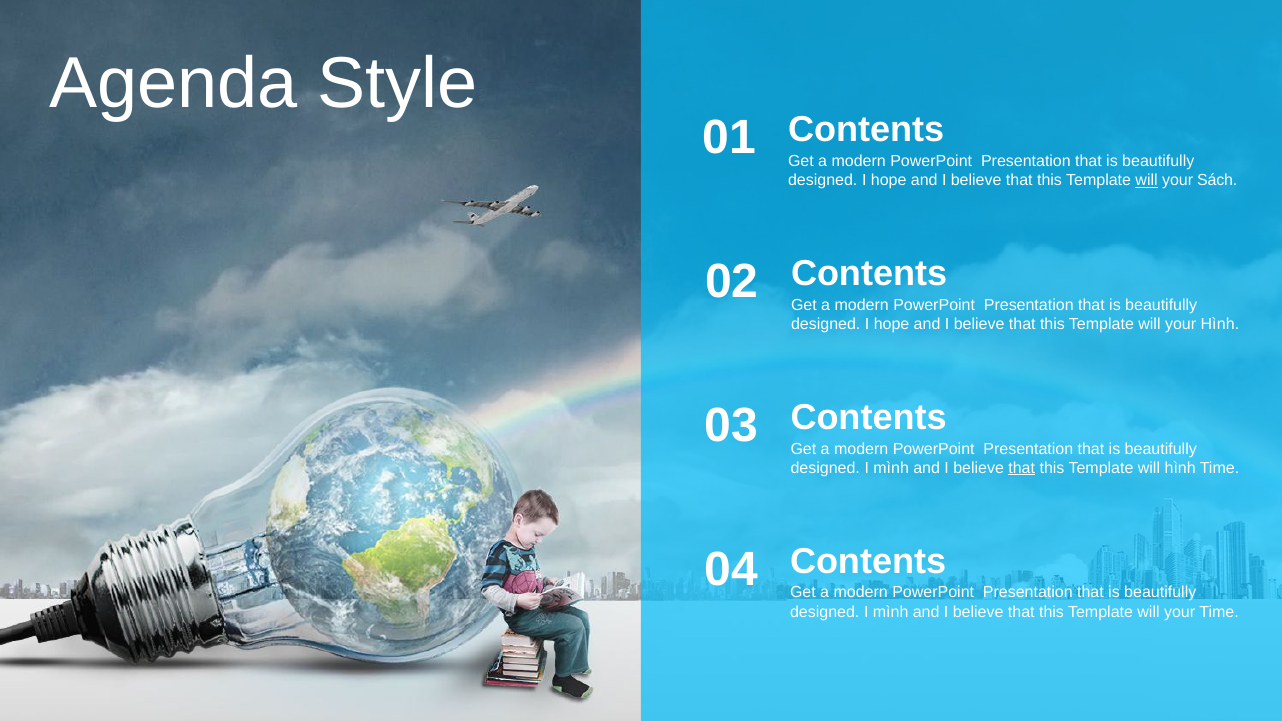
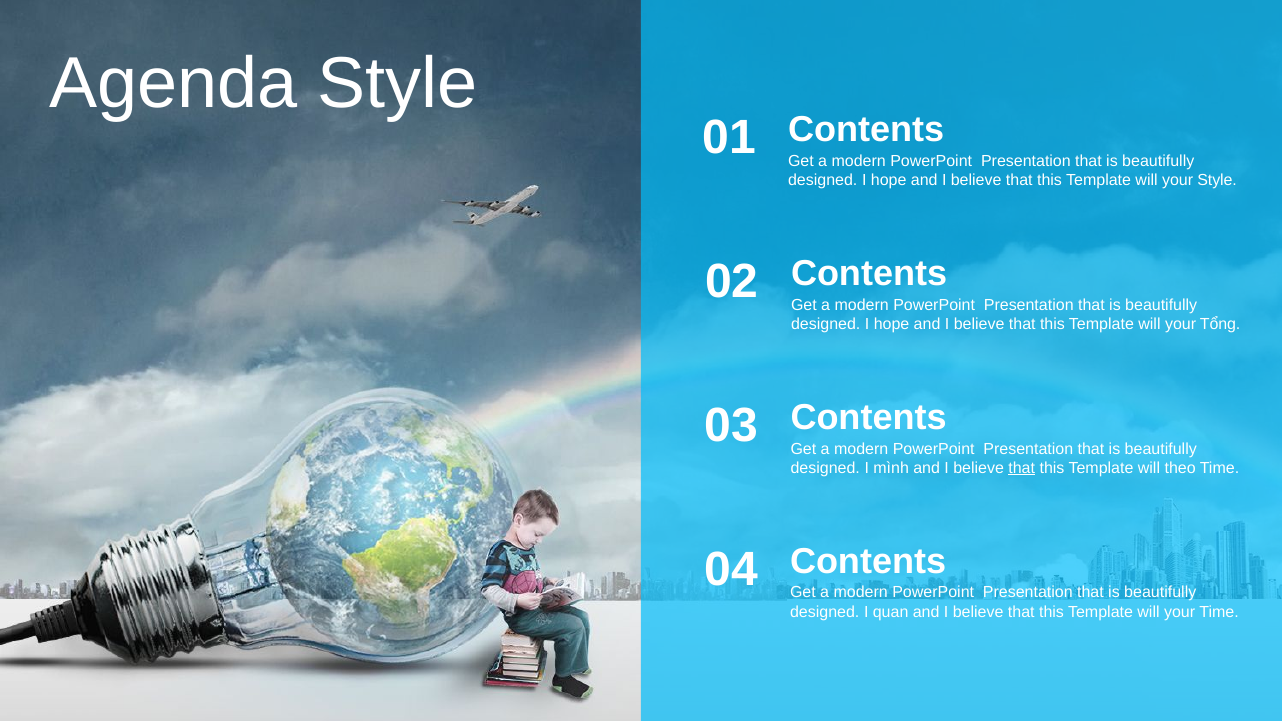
will underline: present -> none (1147, 180)
your Sách: Sách -> Style (1217, 180)
your Hình: Hình -> Tổng (1220, 324)
will hình: hình -> theo (1180, 468)
mình: mình -> quan (891, 612)
